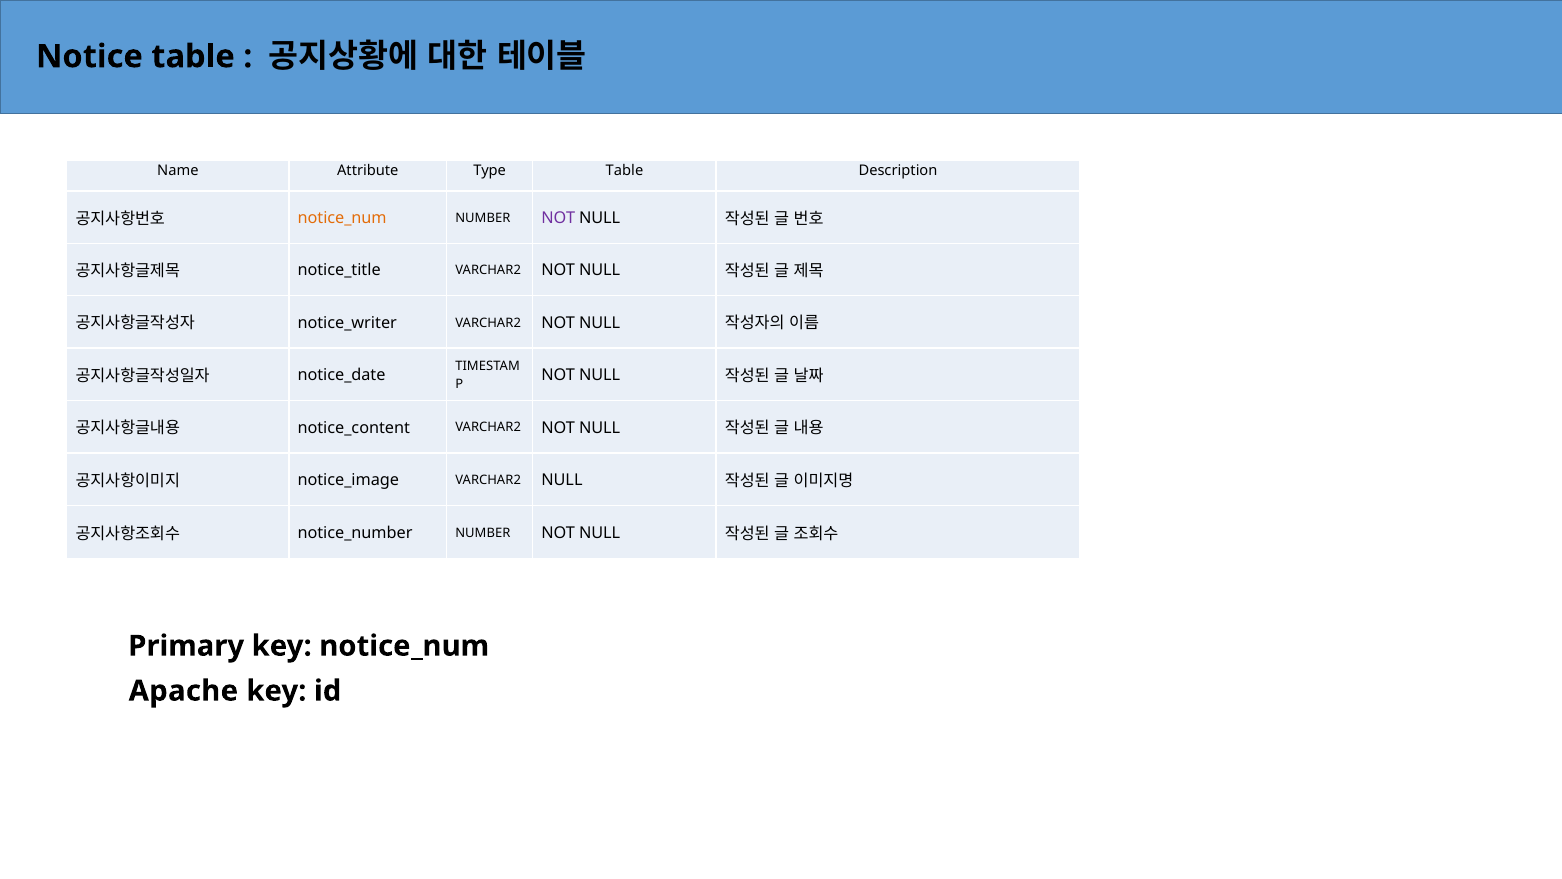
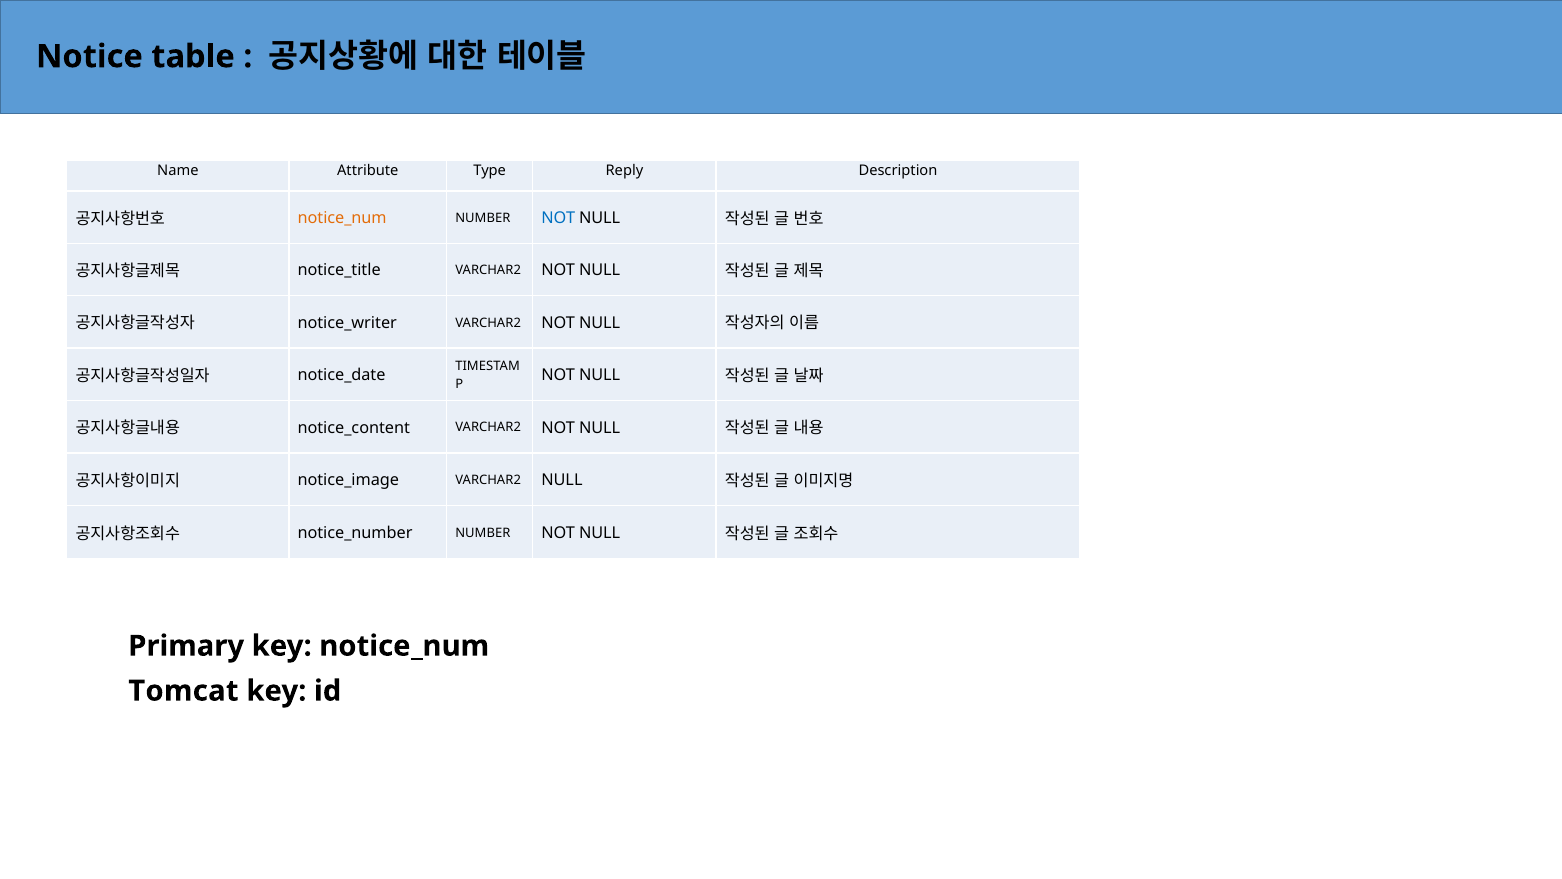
Type Table: Table -> Reply (624, 171)
NOT colour: purple -> blue (558, 218)
Apache: Apache -> Tomcat (183, 691)
